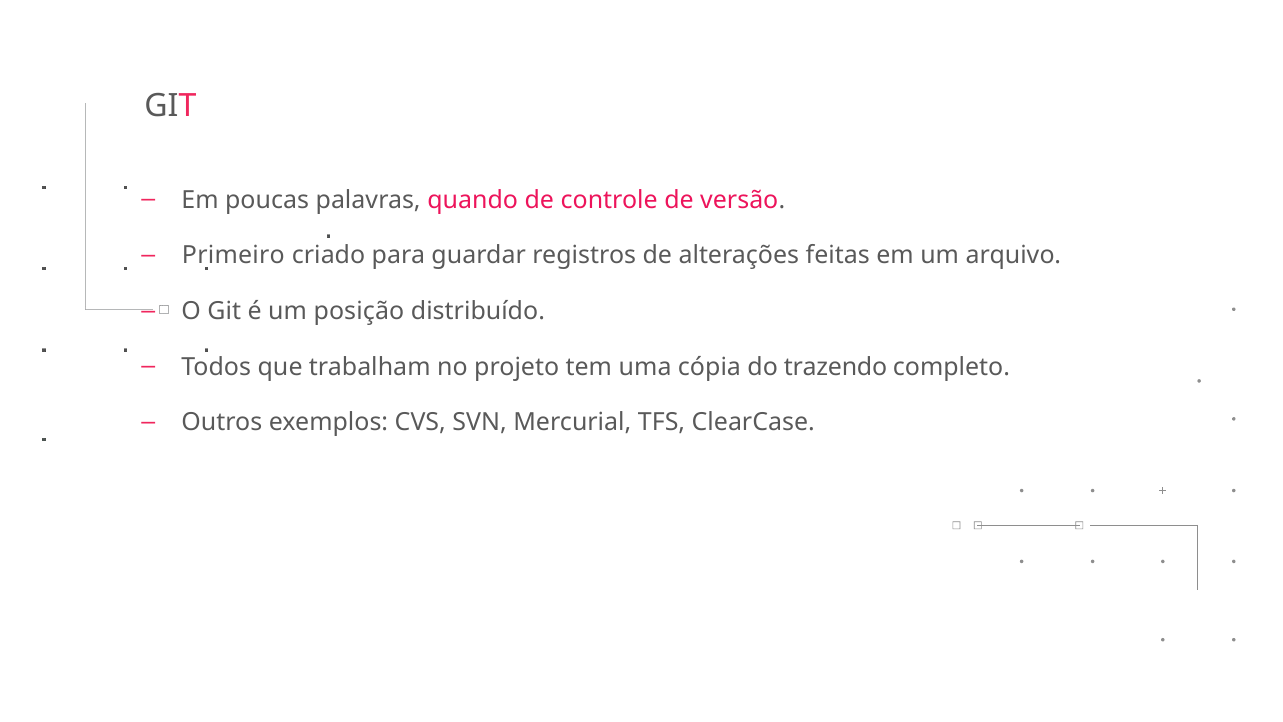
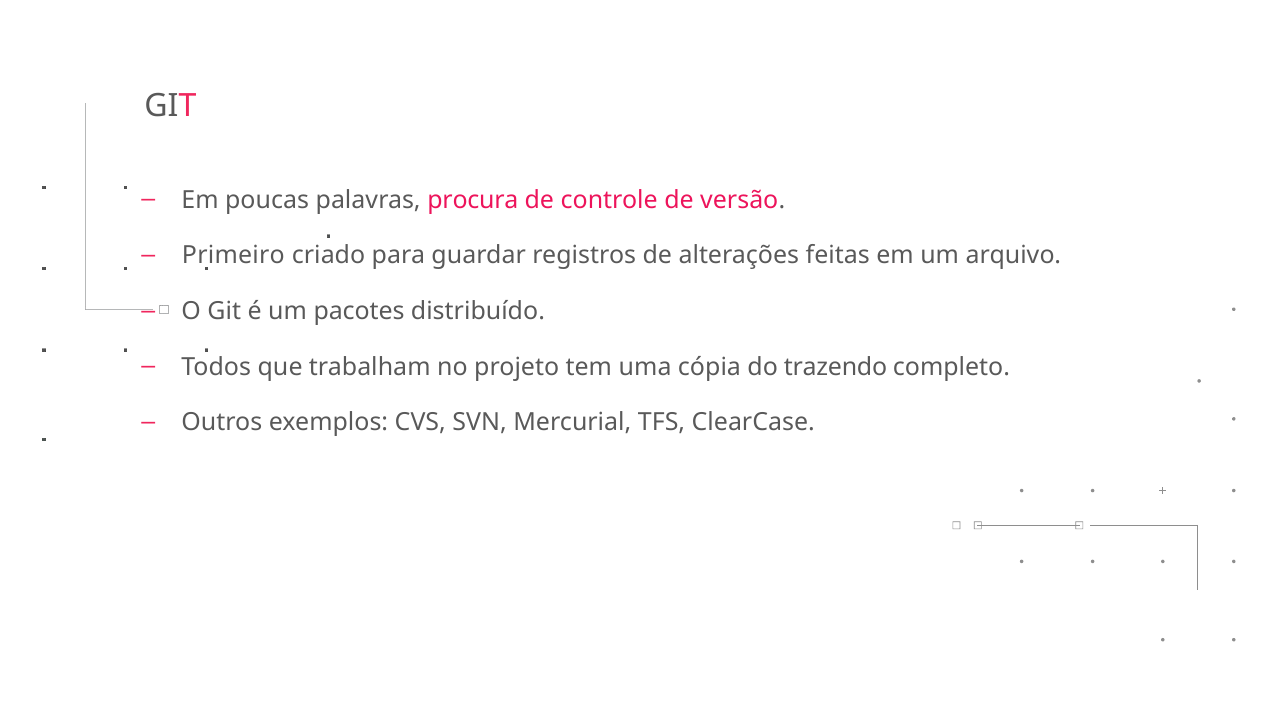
quando: quando -> procura (473, 200)
posição: posição -> pacotes (359, 311)
